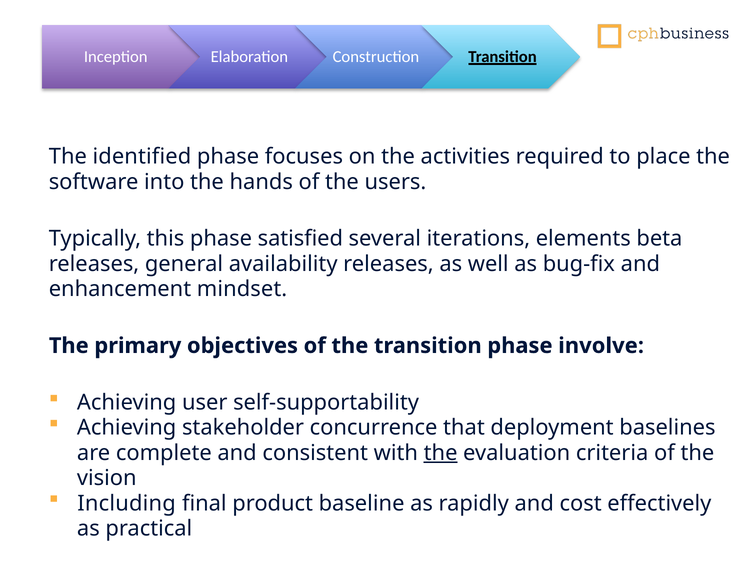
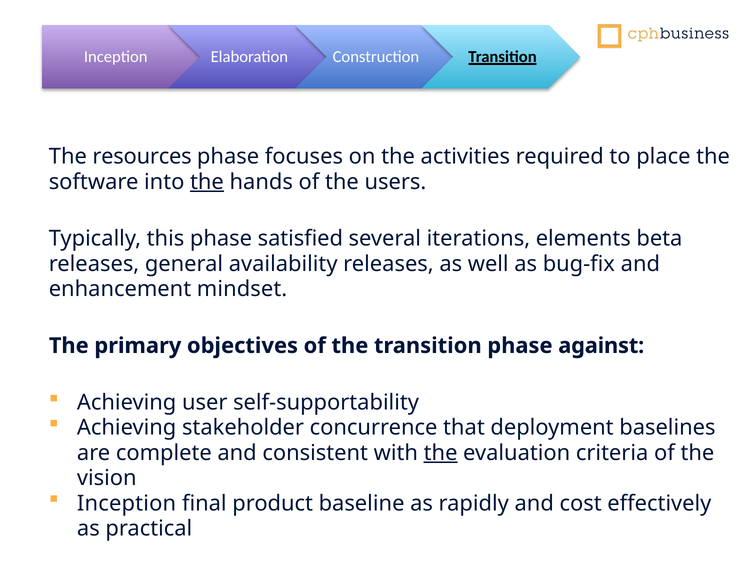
identified: identified -> resources (142, 157)
the underline: none -> present (207, 182)
involve: involve -> against (601, 346)
Including: Including -> Inception (127, 504)
